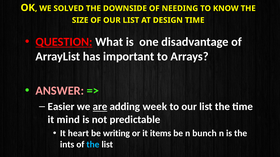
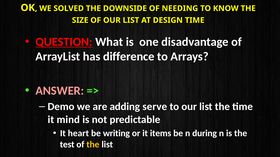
important: important -> difference (129, 57)
Easier: Easier -> Demo (61, 107)
are underline: present -> none (100, 107)
week: week -> serve (155, 107)
bunch: bunch -> during (205, 134)
ints: ints -> test (67, 145)
the colour: light blue -> yellow (93, 145)
